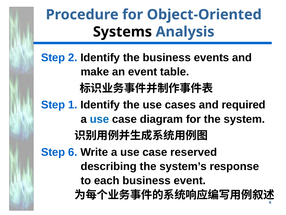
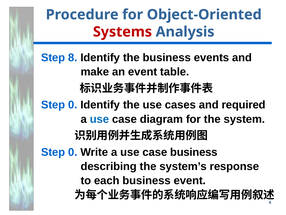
Systems colour: black -> red (122, 32)
2: 2 -> 8 (73, 57)
1: 1 -> 0 (73, 105)
6: 6 -> 0 (73, 152)
case reserved: reserved -> business (194, 152)
